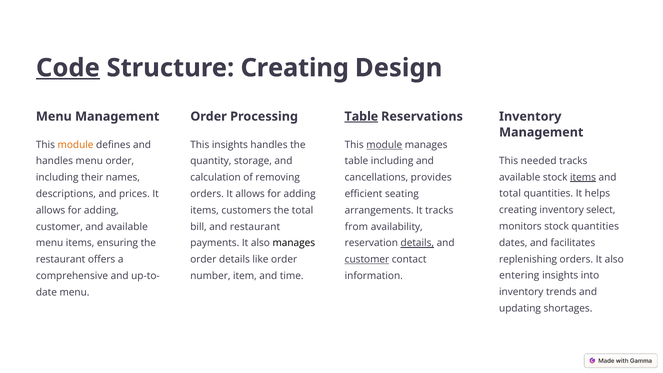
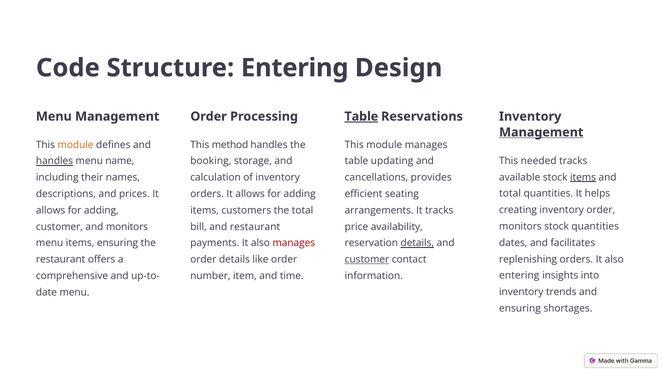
Code underline: present -> none (68, 68)
Structure Creating: Creating -> Entering (295, 68)
Management underline: none -> present (541, 132)
This insights: insights -> method (230, 145)
module underline: present -> none (384, 145)
handles underline: none -> present (54, 161)
order: order -> name (120, 161)
quantity: quantity -> booking (211, 161)
table including: including -> updating (392, 161)
of removing: removing -> inventory (278, 178)
inventory select: select -> order (601, 210)
and available: available -> monitors (127, 227)
from: from -> price (356, 227)
manages colour: black -> red (294, 243)
updating: updating -> ensuring (520, 308)
